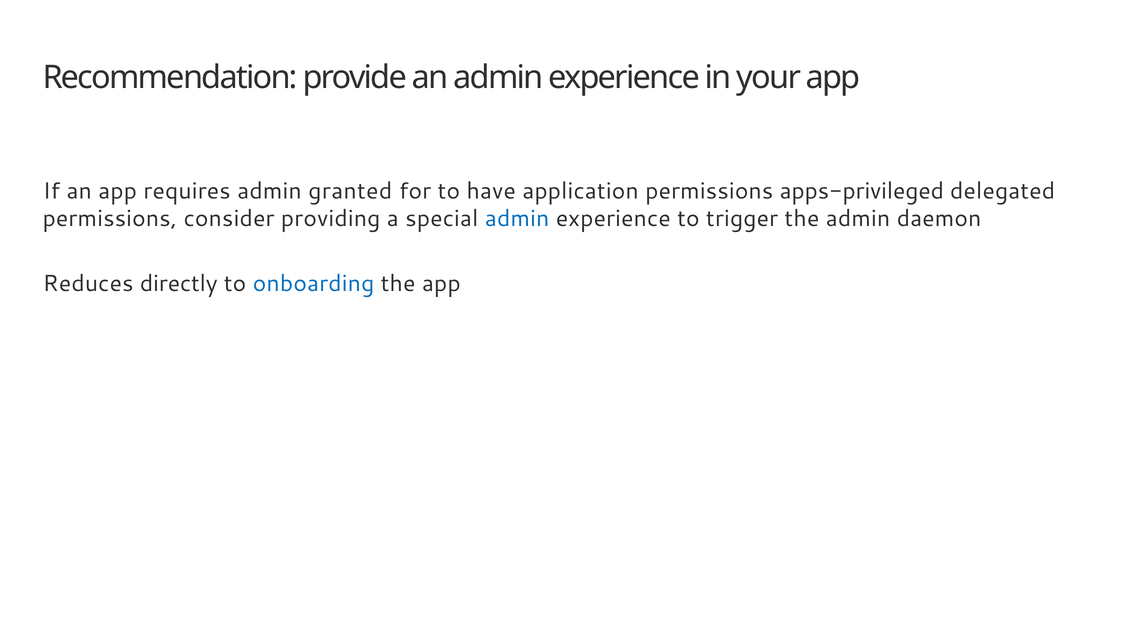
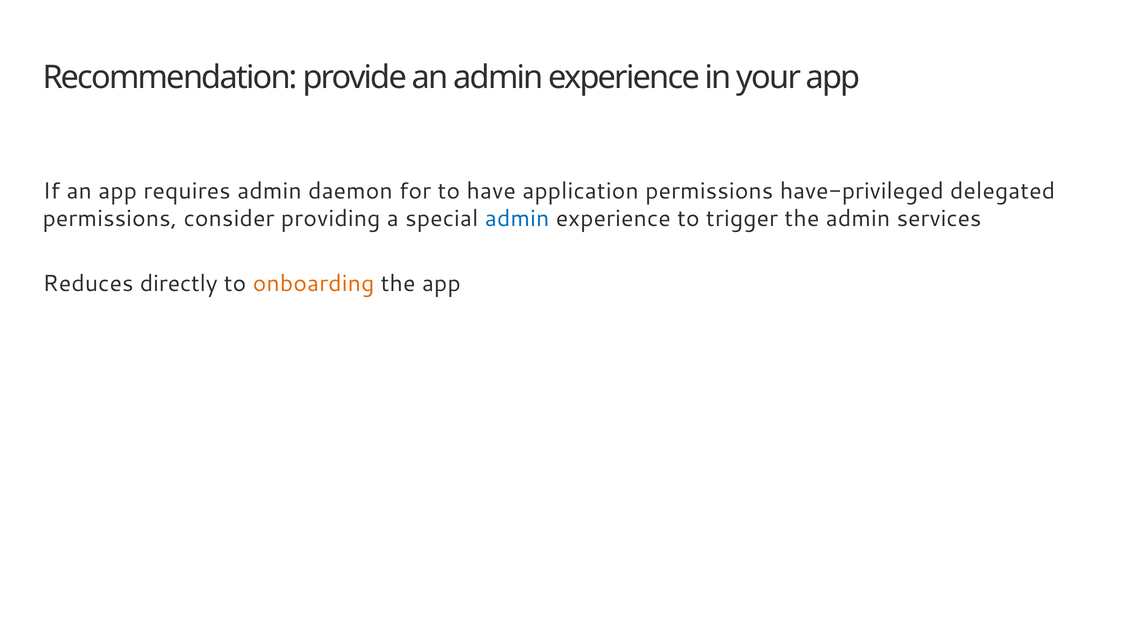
granted: granted -> daemon (350, 191)
apps-privileged: apps-privileged -> have-privileged (862, 191)
daemon: daemon -> services (939, 219)
onboarding colour: blue -> orange (314, 284)
